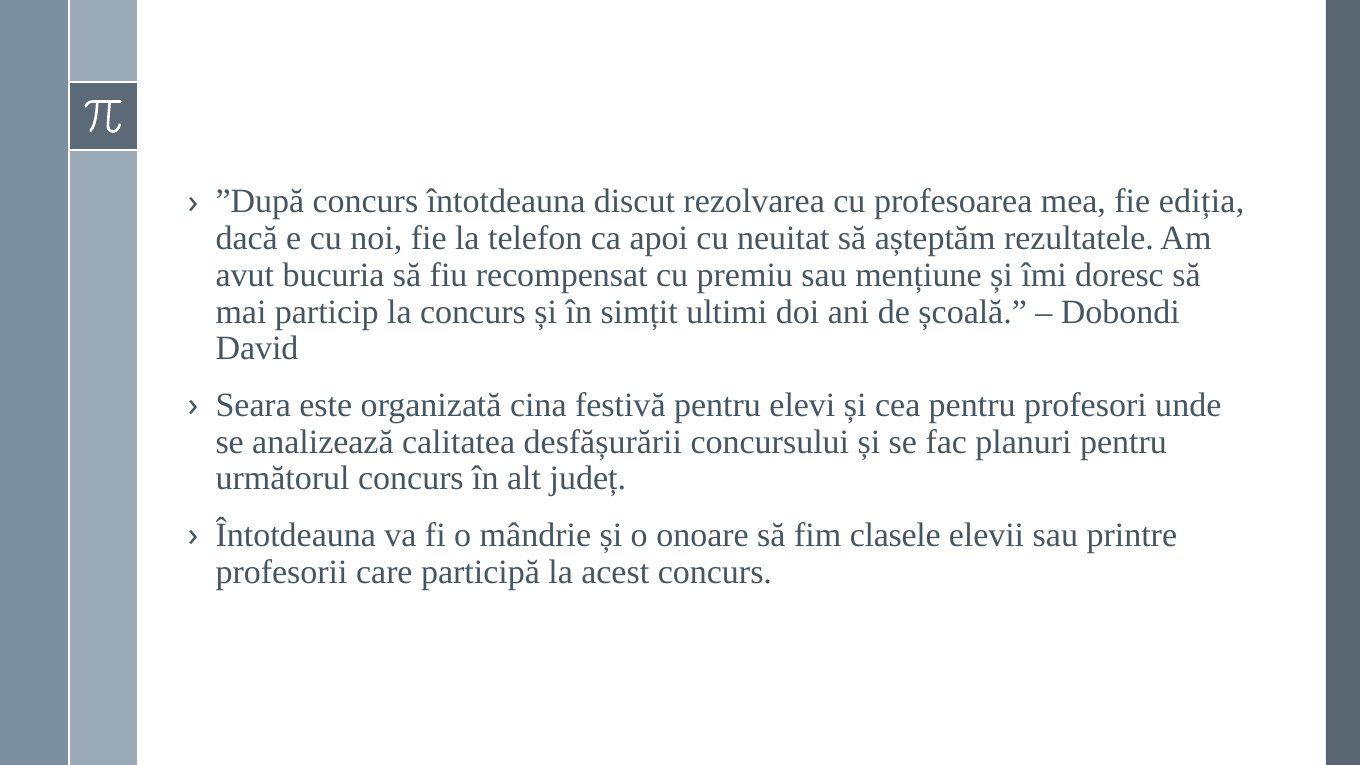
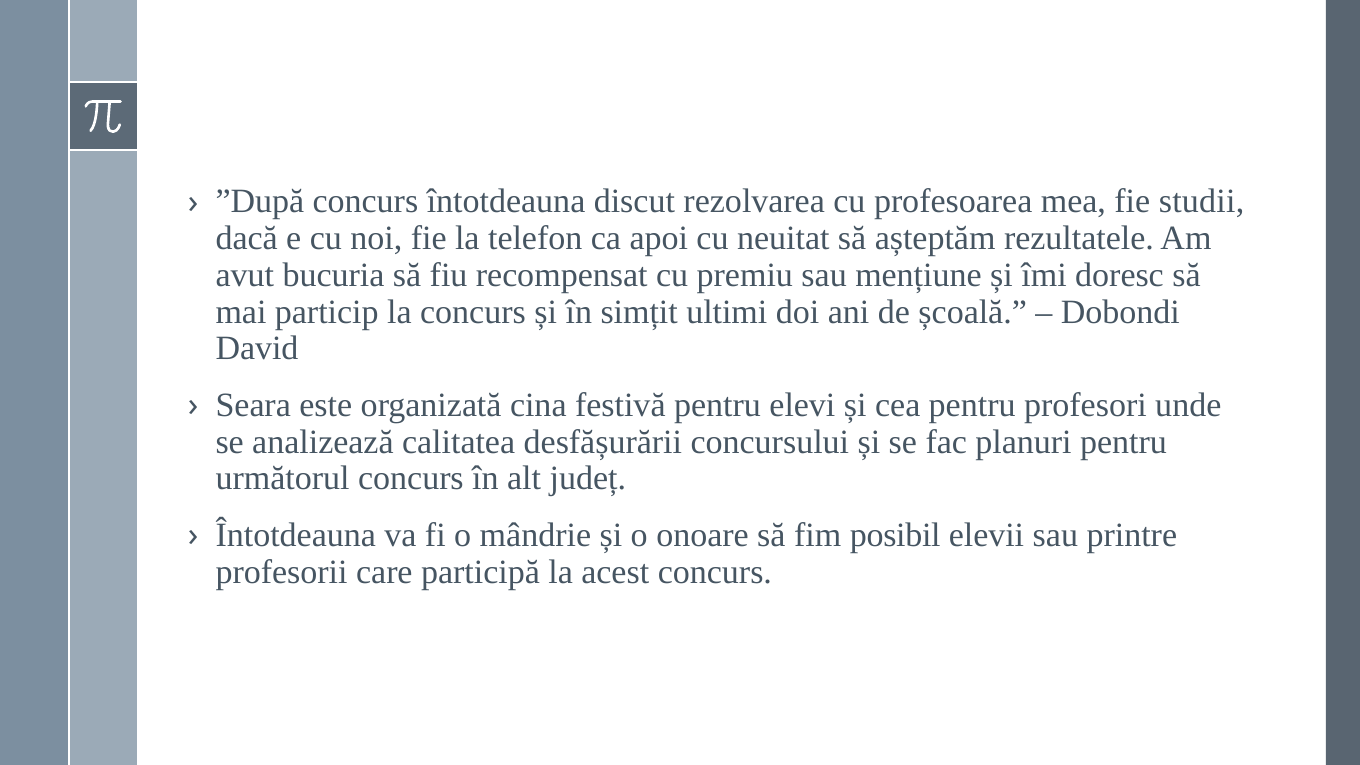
ediția: ediția -> studii (1202, 202)
clasele: clasele -> posibil (895, 535)
